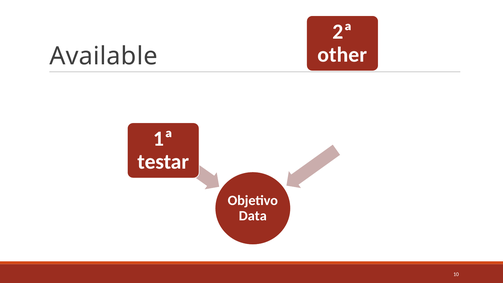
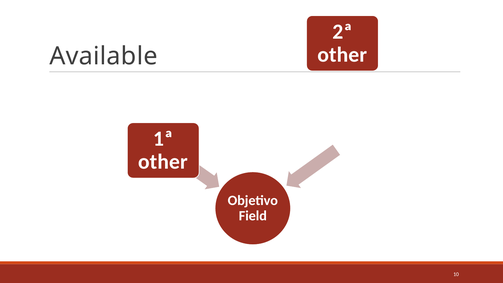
testar: testar -> other (163, 162)
Data: Data -> Field (253, 216)
